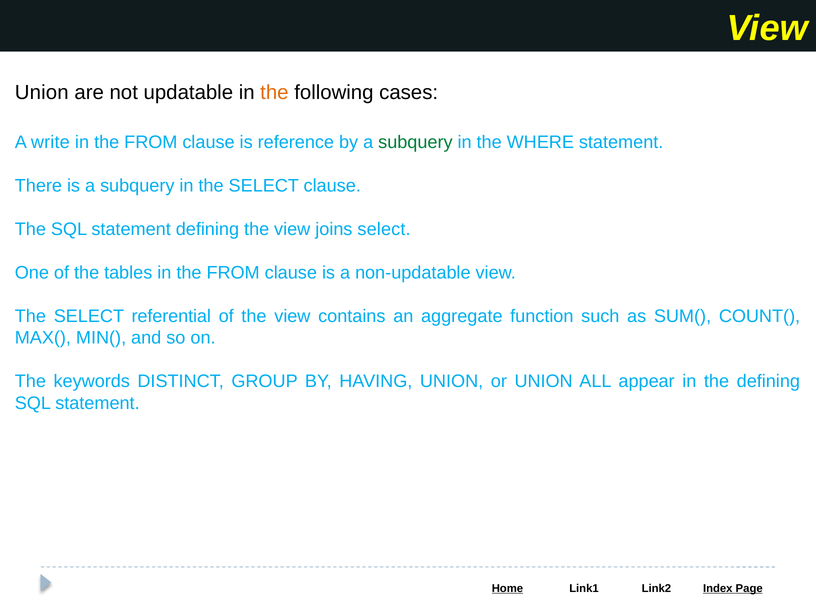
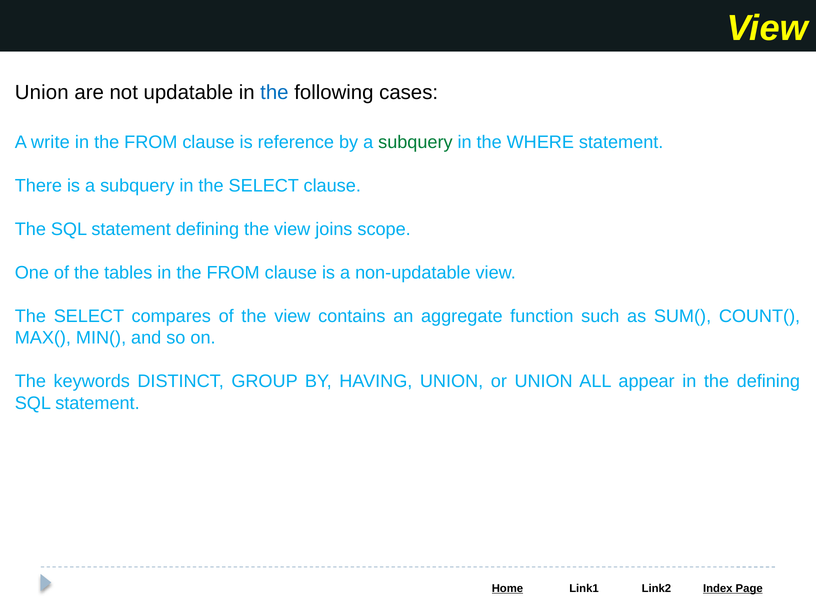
the colour: orange -> blue (274, 92)
joins select: select -> scope (384, 229)
referential: referential -> compares (171, 316)
